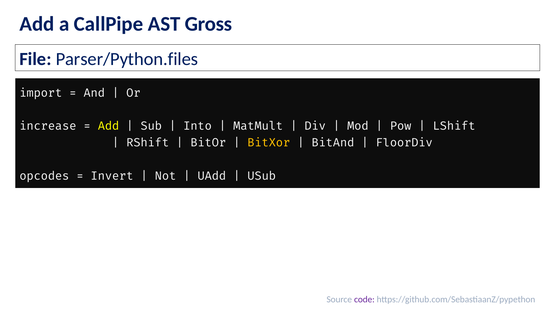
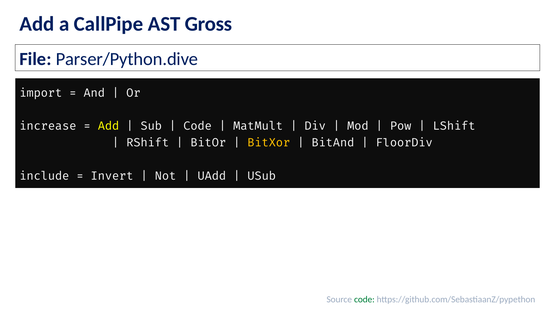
Parser/Python.files: Parser/Python.files -> Parser/Python.dive (127, 59)
Into: Into -> Code (198, 126)
opcodes: opcodes -> include (44, 176)
code colour: purple -> green (364, 300)
